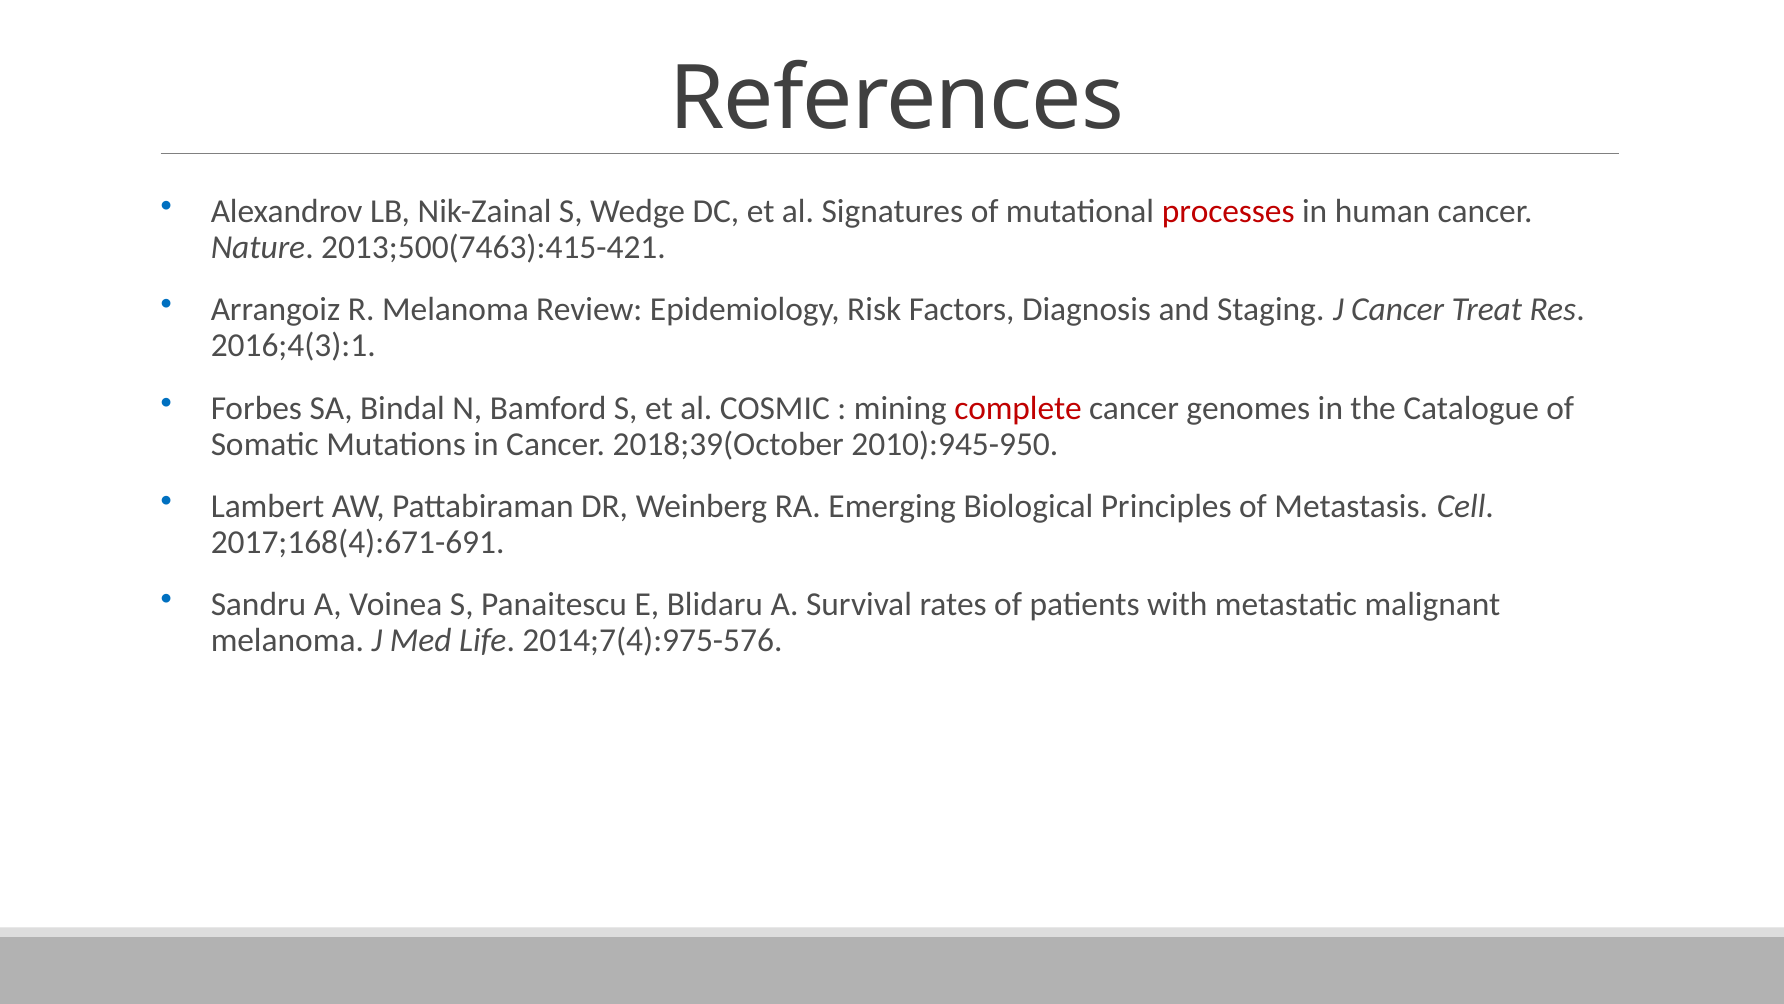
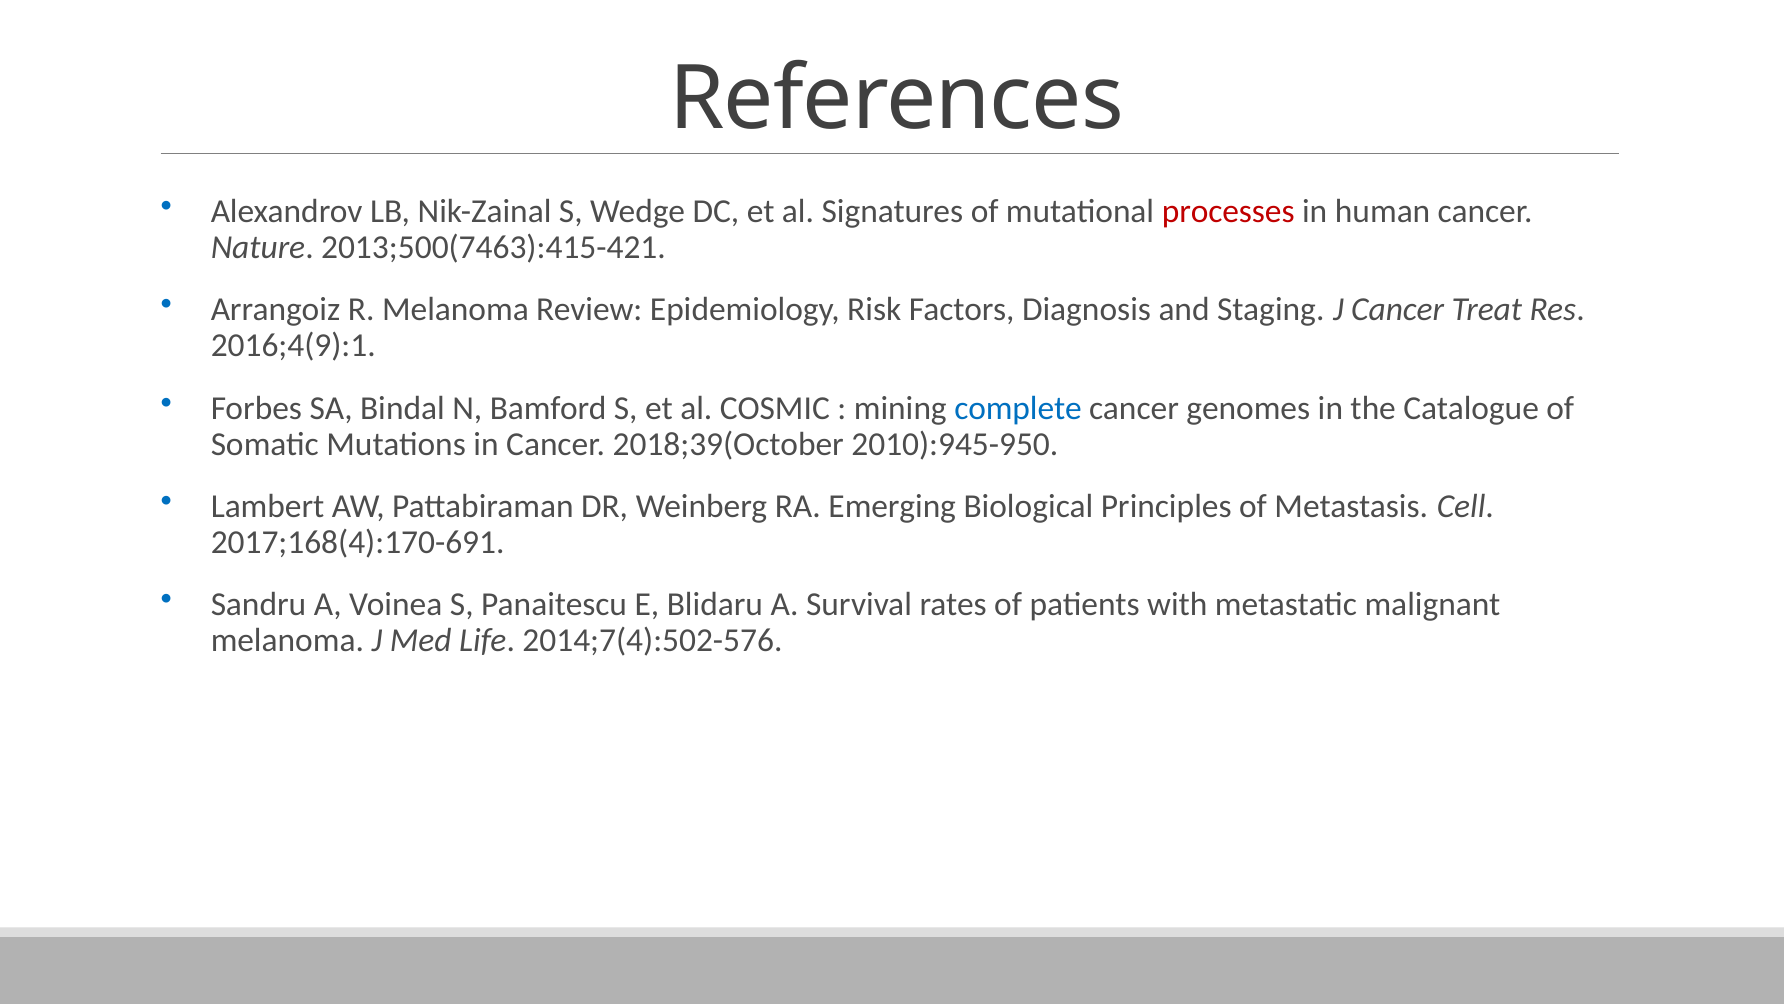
2016;4(3):1: 2016;4(3):1 -> 2016;4(9):1 (293, 346)
complete colour: red -> blue (1018, 408)
2017;168(4):671-691: 2017;168(4):671-691 -> 2017;168(4):170-691 (358, 542)
2014;7(4):975-576: 2014;7(4):975-576 -> 2014;7(4):502-576 (652, 641)
